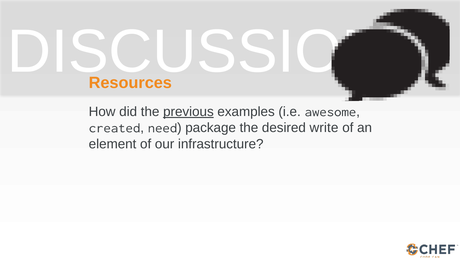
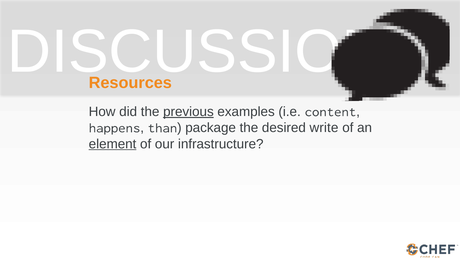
awesome: awesome -> content (330, 112)
created: created -> happens (115, 128)
need: need -> than (162, 128)
element underline: none -> present (113, 144)
